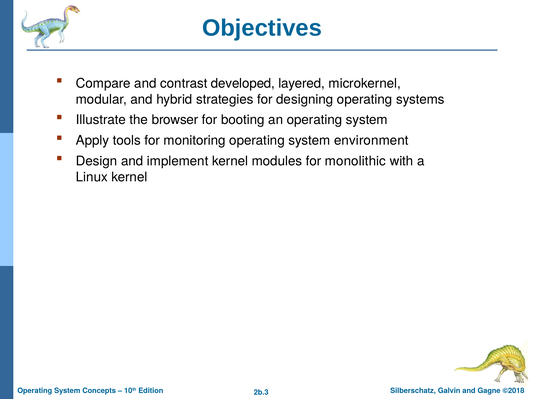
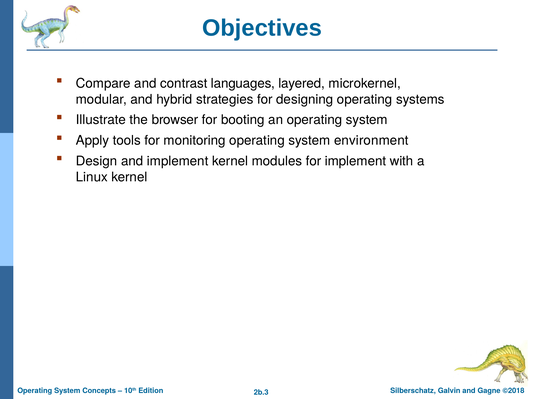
developed: developed -> languages (243, 83)
for monolithic: monolithic -> implement (356, 161)
